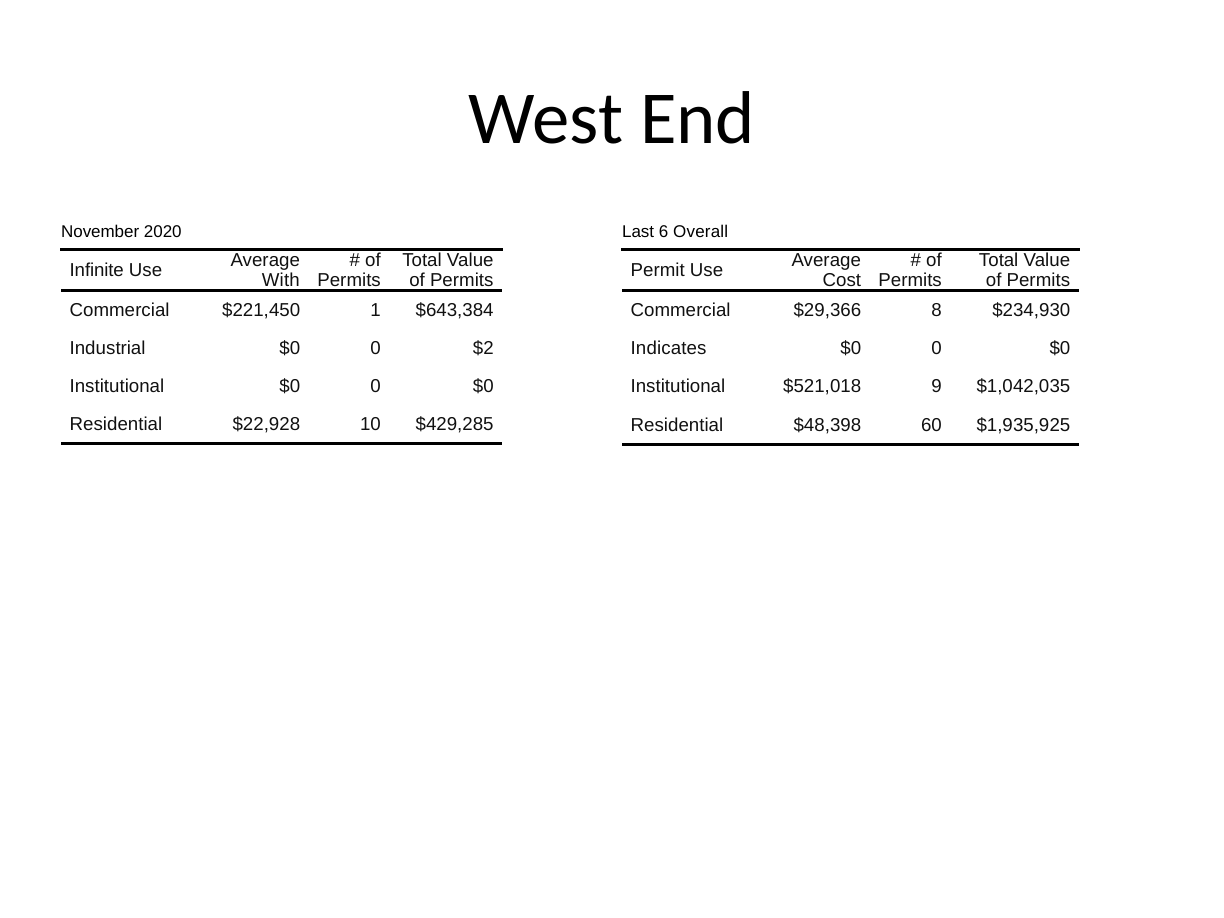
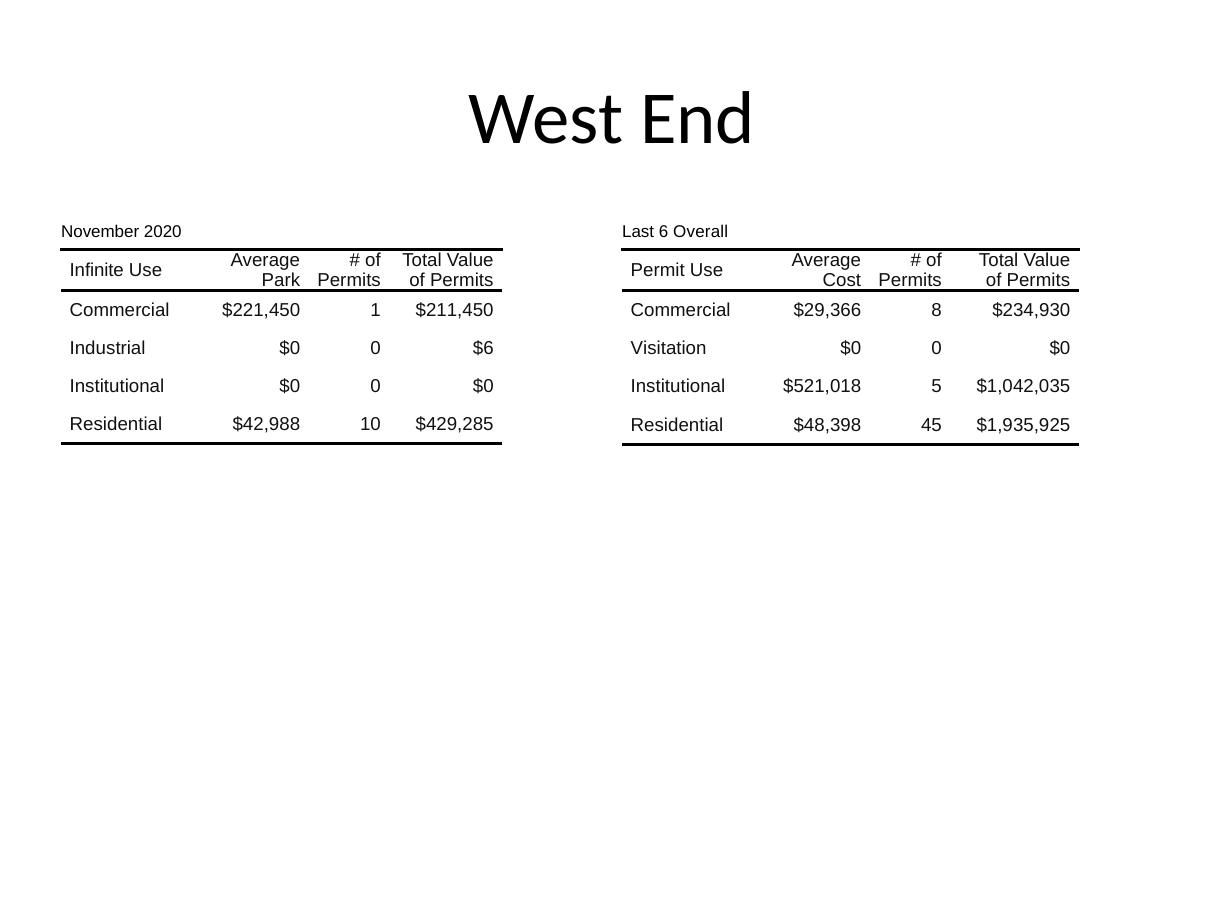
With: With -> Park (281, 281)
$643,384: $643,384 -> $211,450 (455, 310)
$2: $2 -> $6 (483, 349)
Indicates: Indicates -> Visitation (669, 349)
9: 9 -> 5 (937, 387)
$22,928: $22,928 -> $42,988 (266, 425)
60: 60 -> 45 (931, 425)
